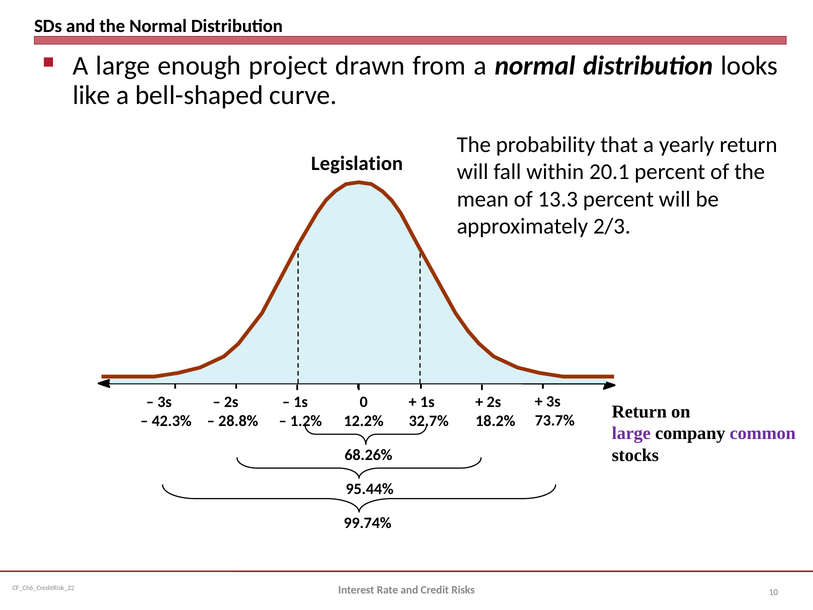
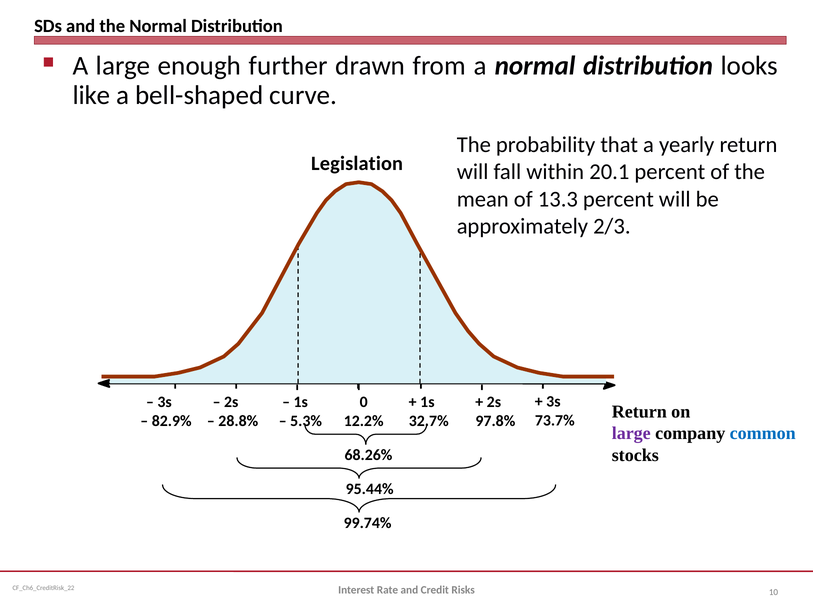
project: project -> further (288, 66)
42.3%: 42.3% -> 82.9% (172, 421)
1.2%: 1.2% -> 5.3% (306, 421)
18.2%: 18.2% -> 97.8% (495, 421)
common colour: purple -> blue (763, 433)
